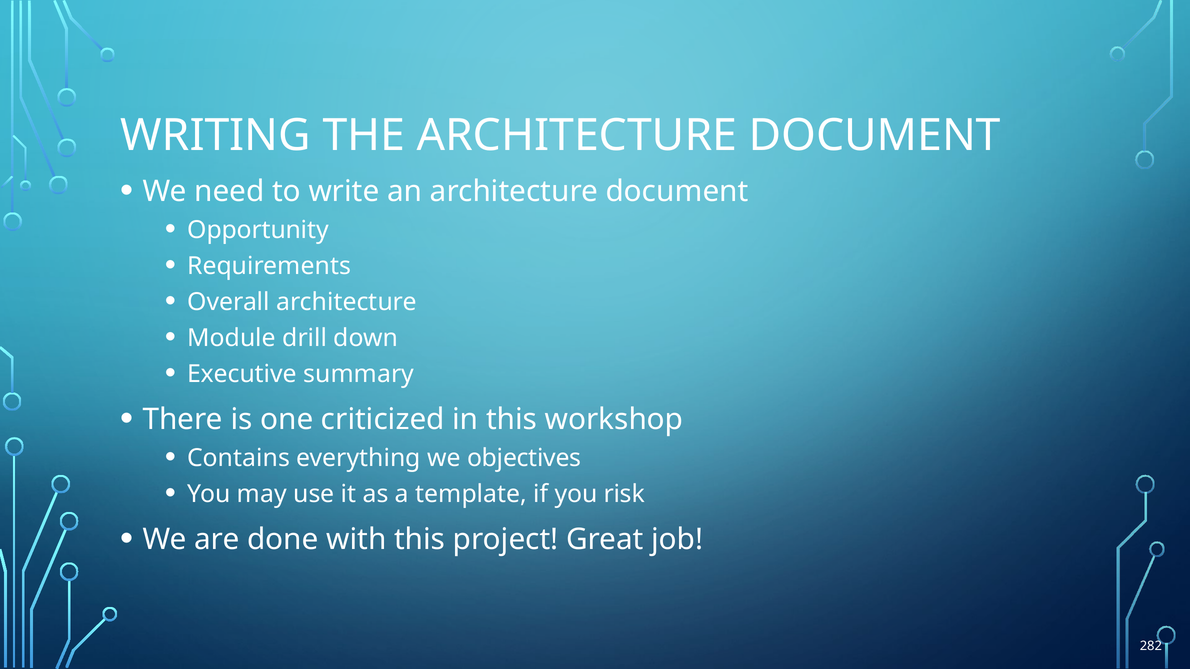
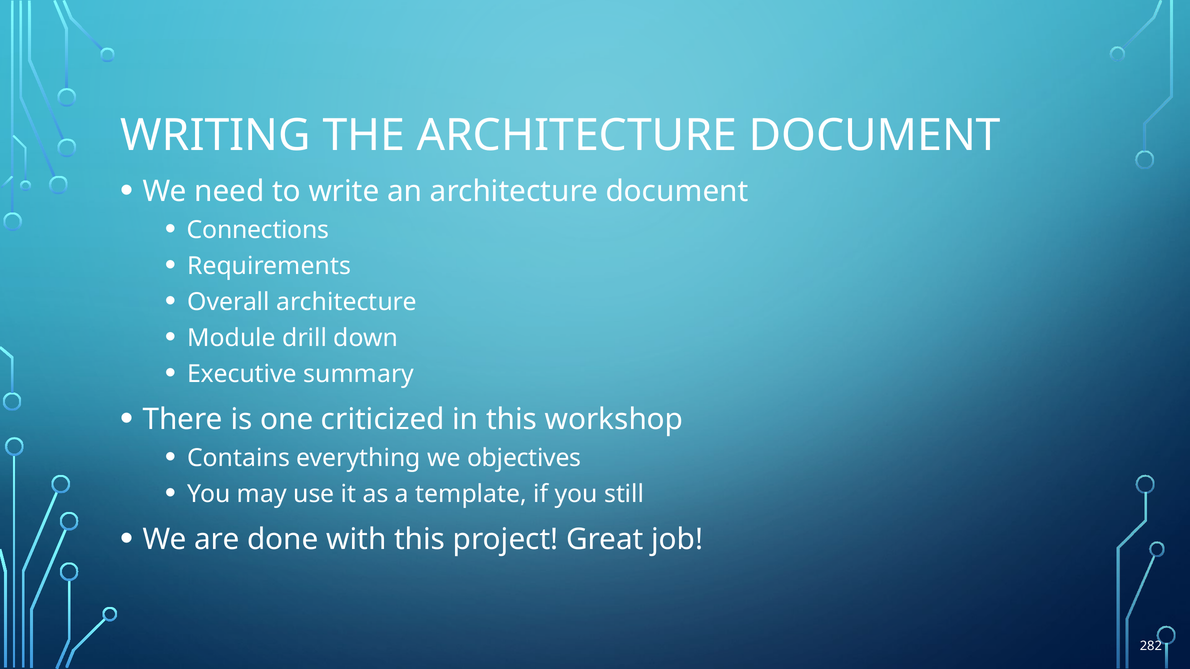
Opportunity: Opportunity -> Connections (258, 230)
risk: risk -> still (624, 494)
